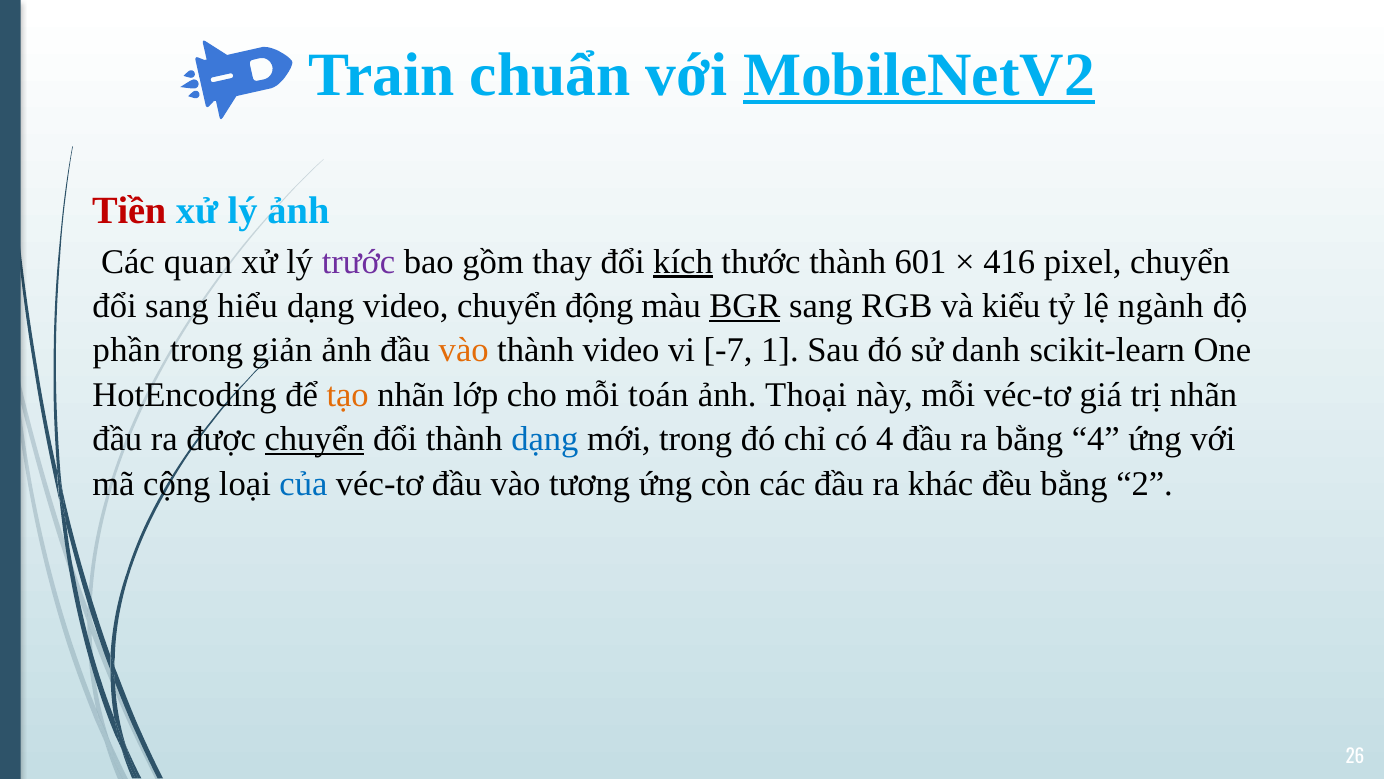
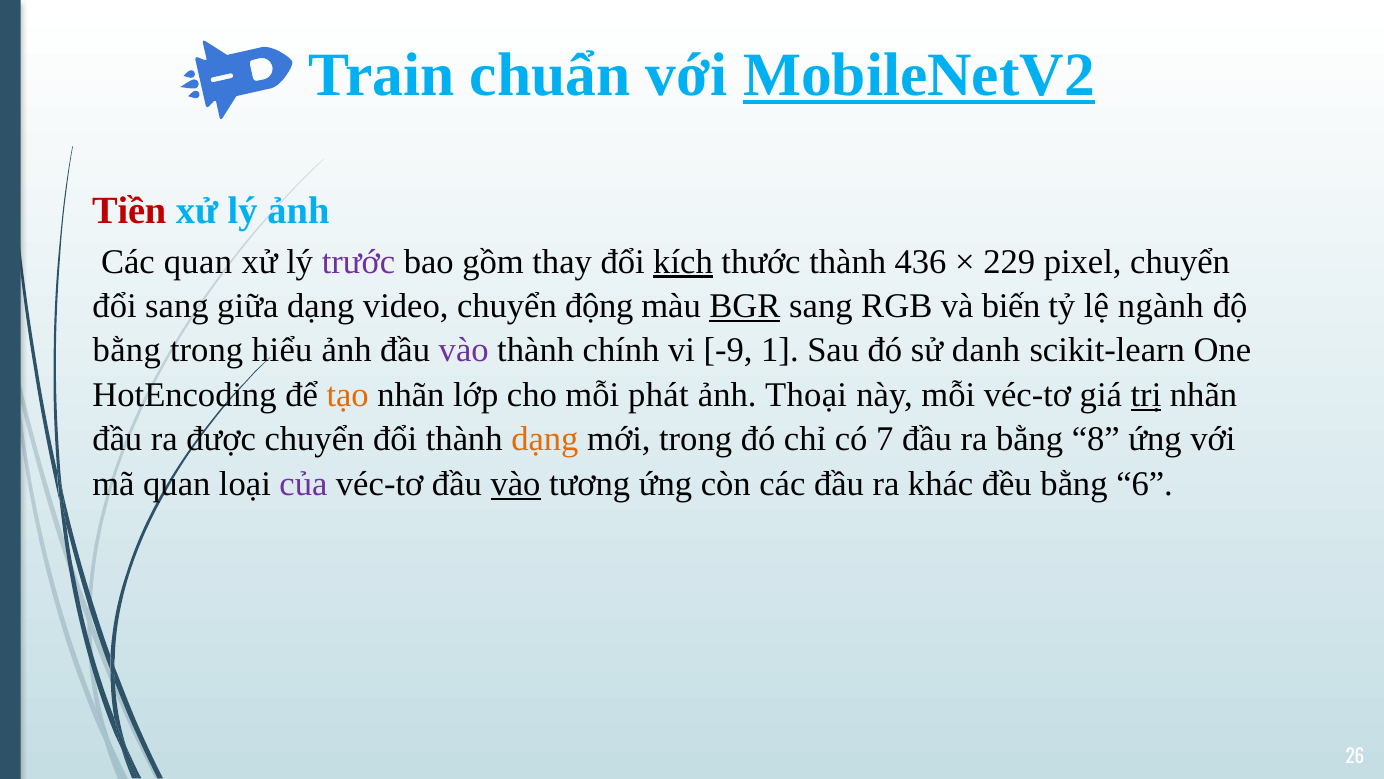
601: 601 -> 436 (921, 261)
416: 416 -> 229 (1009, 261)
hiểu: hiểu -> giữa (248, 306)
kiểu: kiểu -> biến (1011, 306)
phần: phần -> bằng (127, 350)
giản: giản -> hiểu (282, 350)
vào colour: orange -> purple (464, 350)
thành video: video -> chính (621, 350)
-7: -7 -> -9 (728, 350)
toán: toán -> phát (658, 395)
trị underline: none -> present (1146, 395)
chuyển underline: present -> none (314, 439)
dạng colour: blue -> orange (545, 439)
có 4: 4 -> 7 (885, 439)
bằng 4: 4 -> 8 (1096, 439)
mã cộng: cộng -> quan (177, 483)
của colour: blue -> purple (303, 483)
vào underline: none -> present (515, 483)
2: 2 -> 6 (1145, 483)
